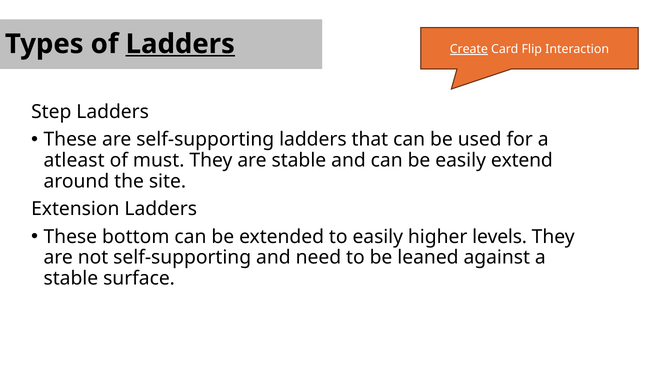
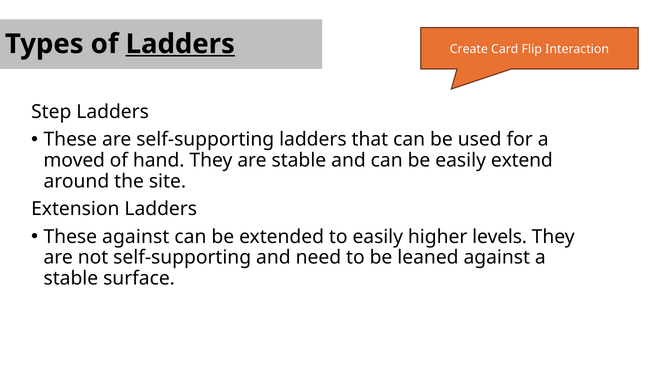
Create underline: present -> none (469, 49)
atleast: atleast -> moved (74, 160)
must: must -> hand (159, 160)
These bottom: bottom -> against (136, 237)
